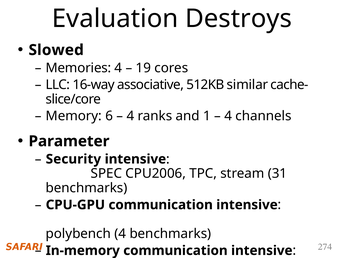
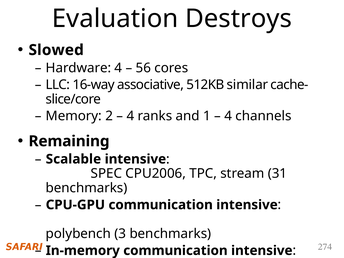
Memories: Memories -> Hardware (78, 68)
19: 19 -> 56 (143, 68)
6: 6 -> 2 (109, 116)
Parameter: Parameter -> Remaining (69, 141)
Security: Security -> Scalable (73, 159)
polybench 4: 4 -> 3 (120, 234)
